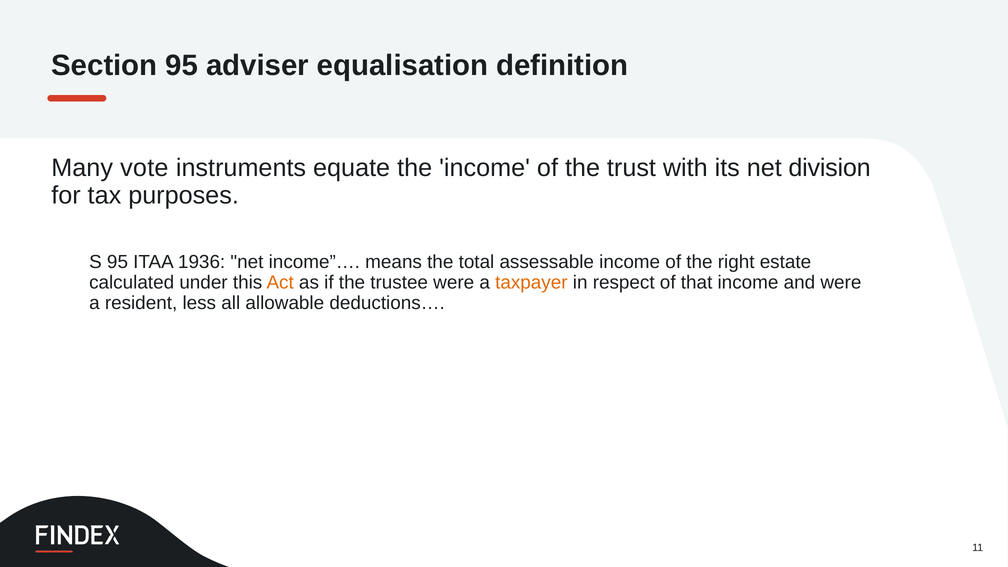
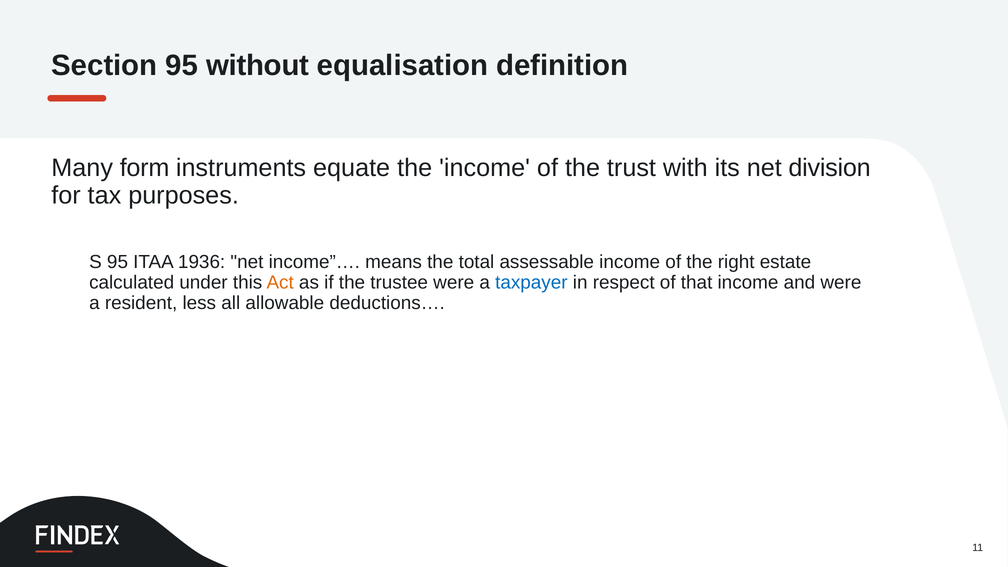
adviser: adviser -> without (258, 66)
vote: vote -> form (145, 168)
taxpayer colour: orange -> blue (531, 283)
